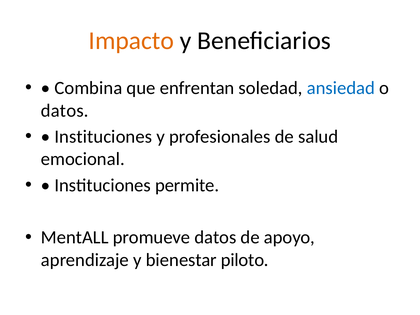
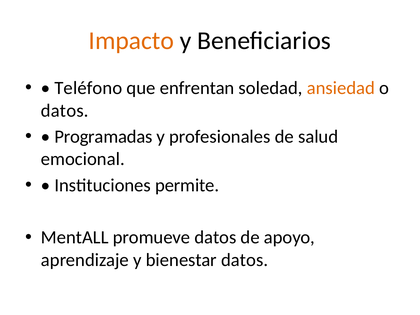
Combina: Combina -> Teléfono (88, 88)
ansiedad colour: blue -> orange (341, 88)
Instituciones: Instituciones -> Programadas (103, 137)
bienestar piloto: piloto -> datos (245, 260)
